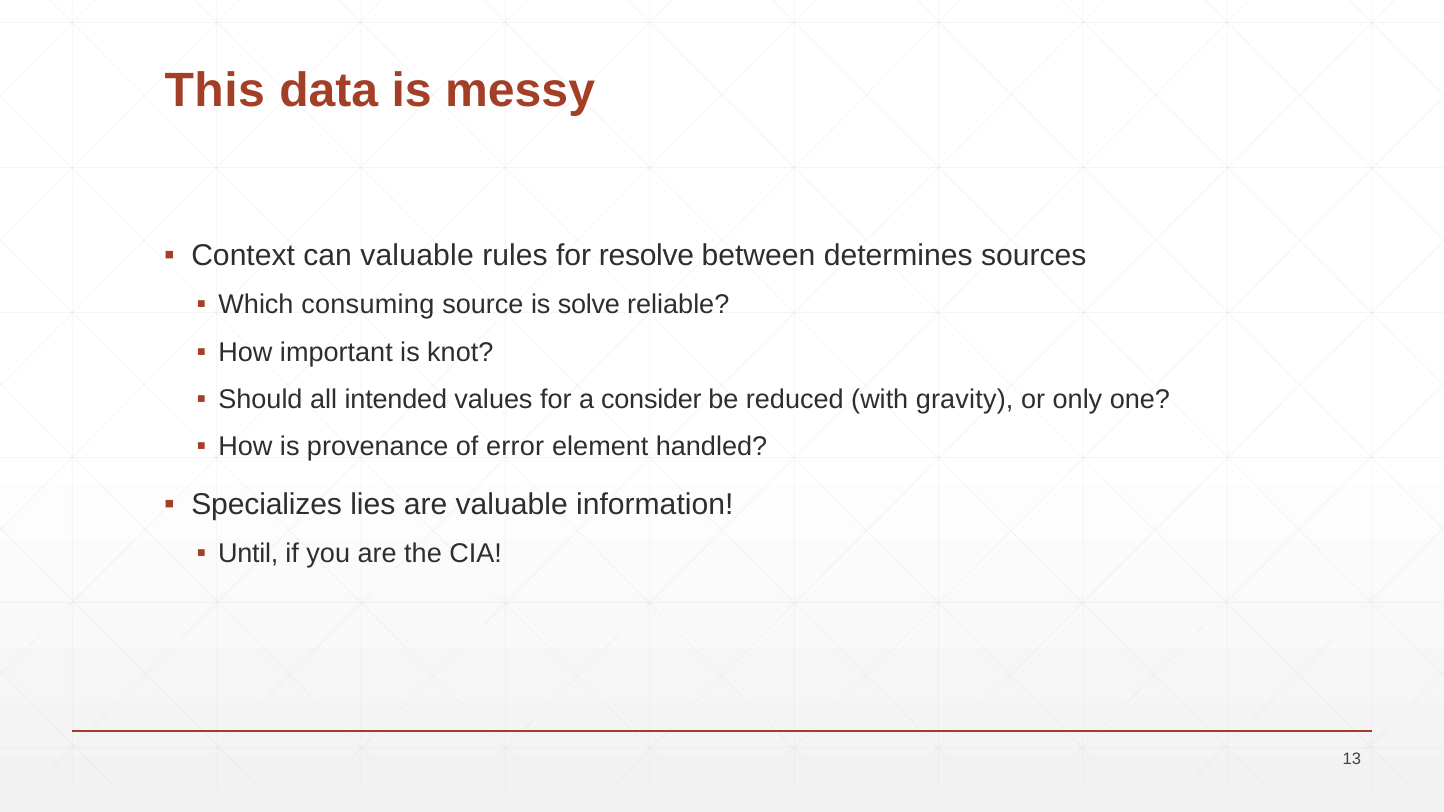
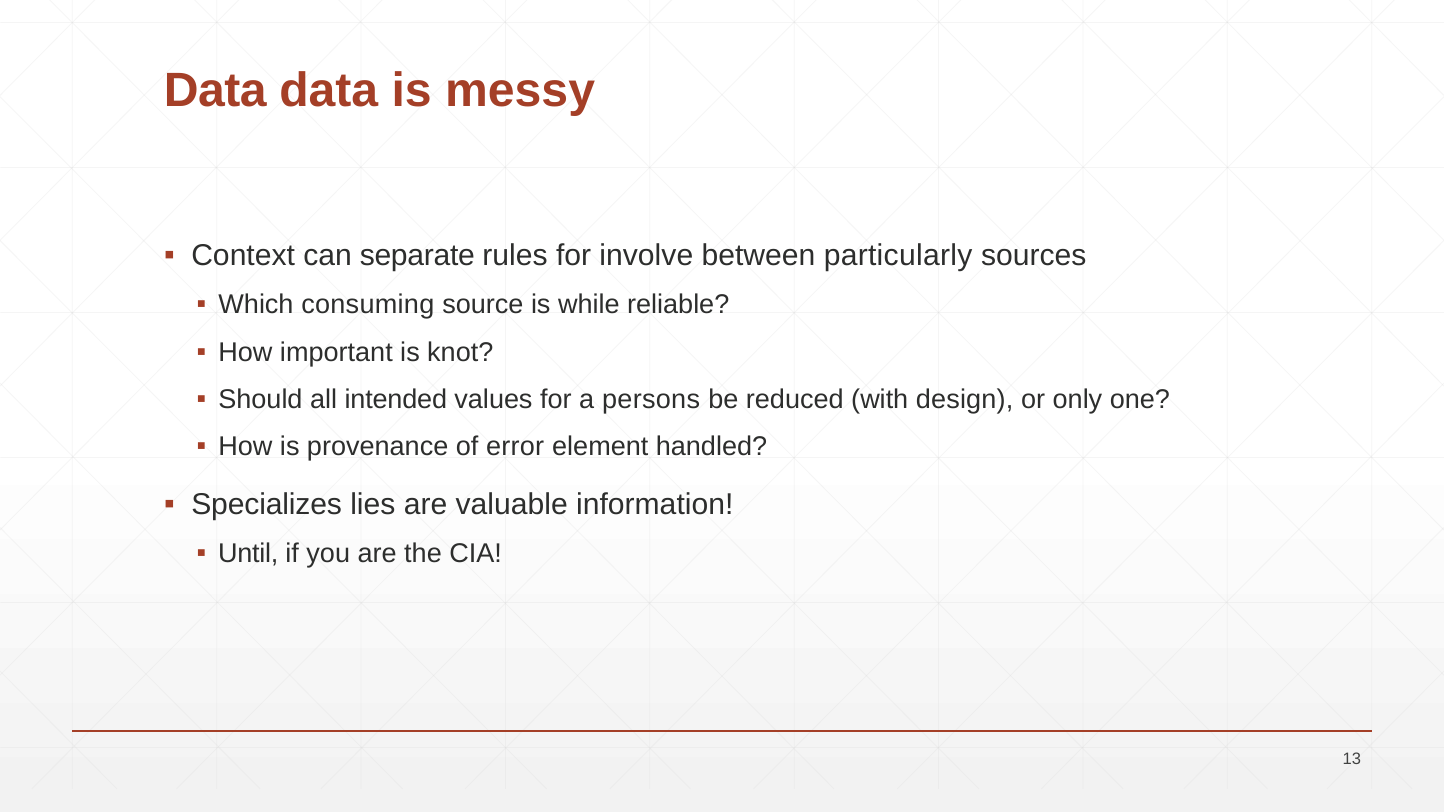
This: This -> Data (215, 91)
can valuable: valuable -> separate (417, 256)
resolve: resolve -> involve (646, 256)
determines: determines -> particularly (898, 256)
solve: solve -> while (589, 305)
consider: consider -> persons (651, 400)
gravity: gravity -> design (965, 400)
